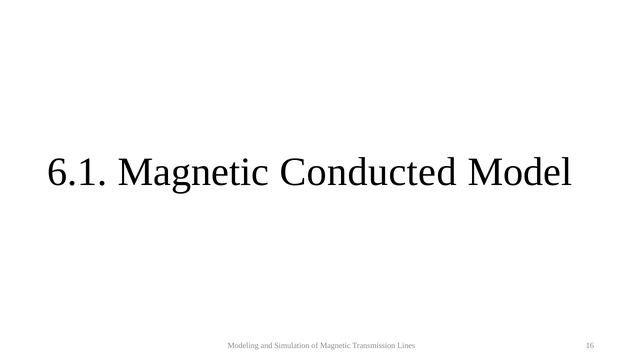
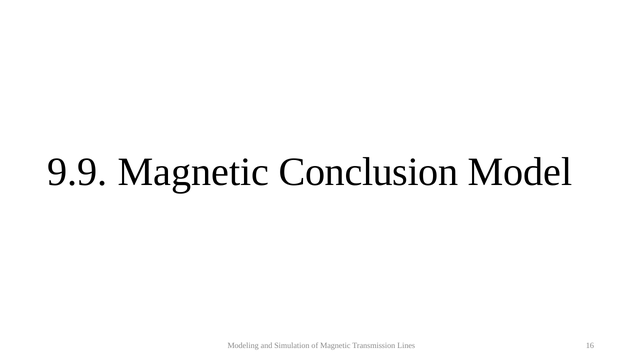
6.1: 6.1 -> 9.9 (77, 172)
Conducted: Conducted -> Conclusion (369, 172)
